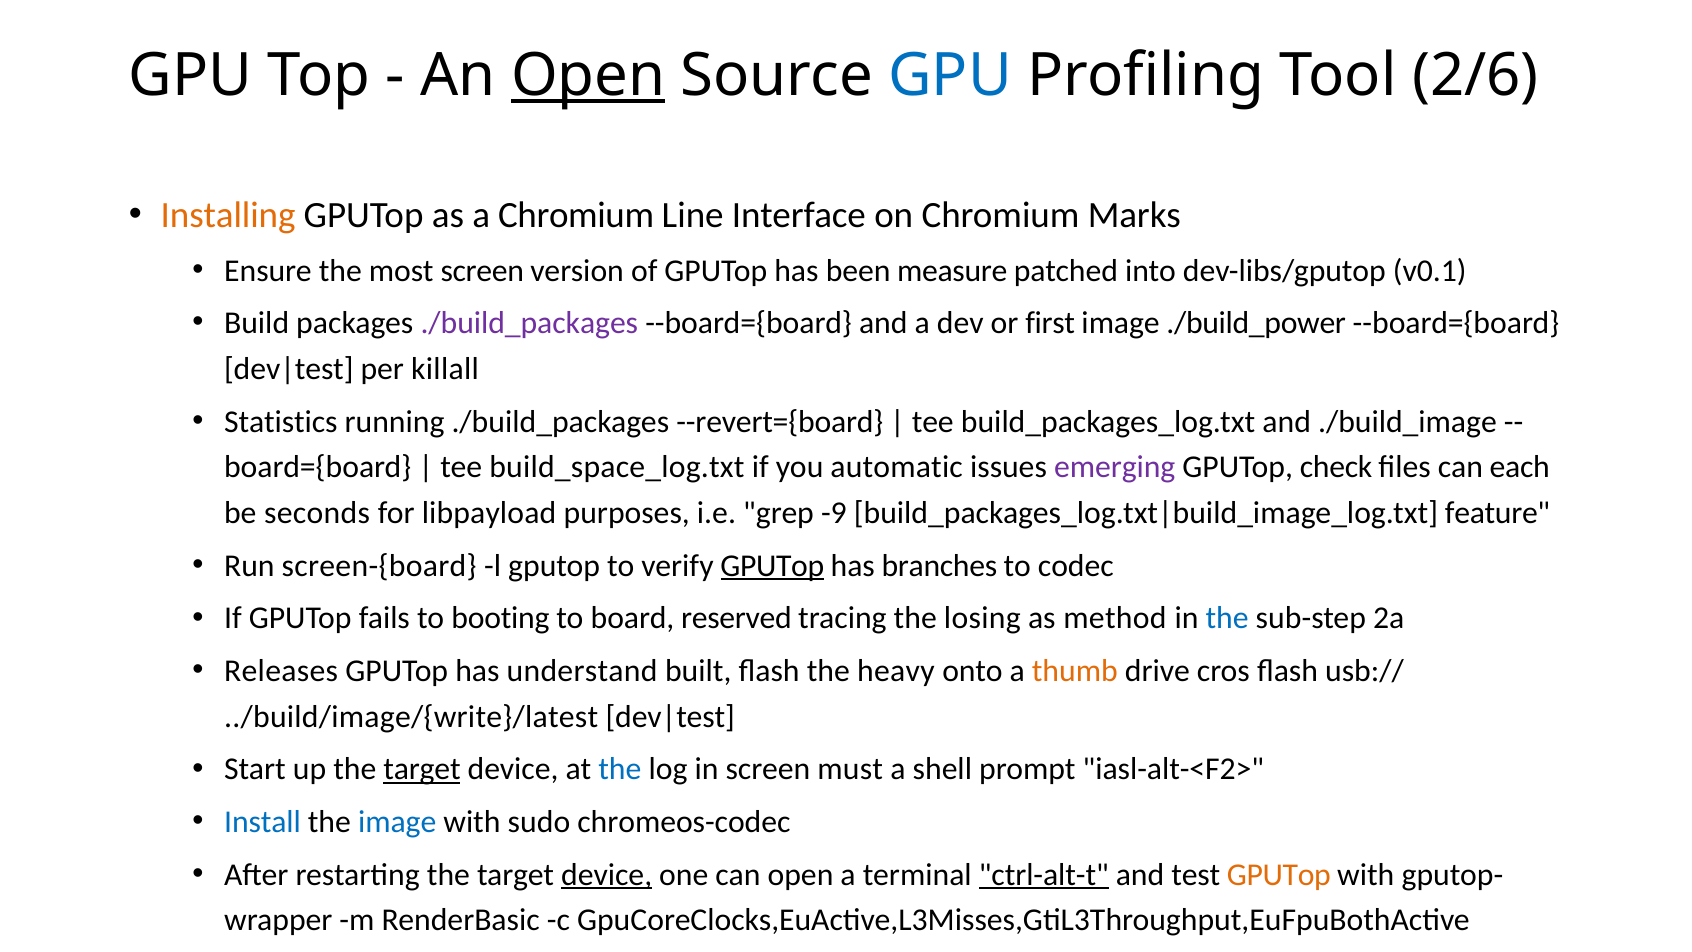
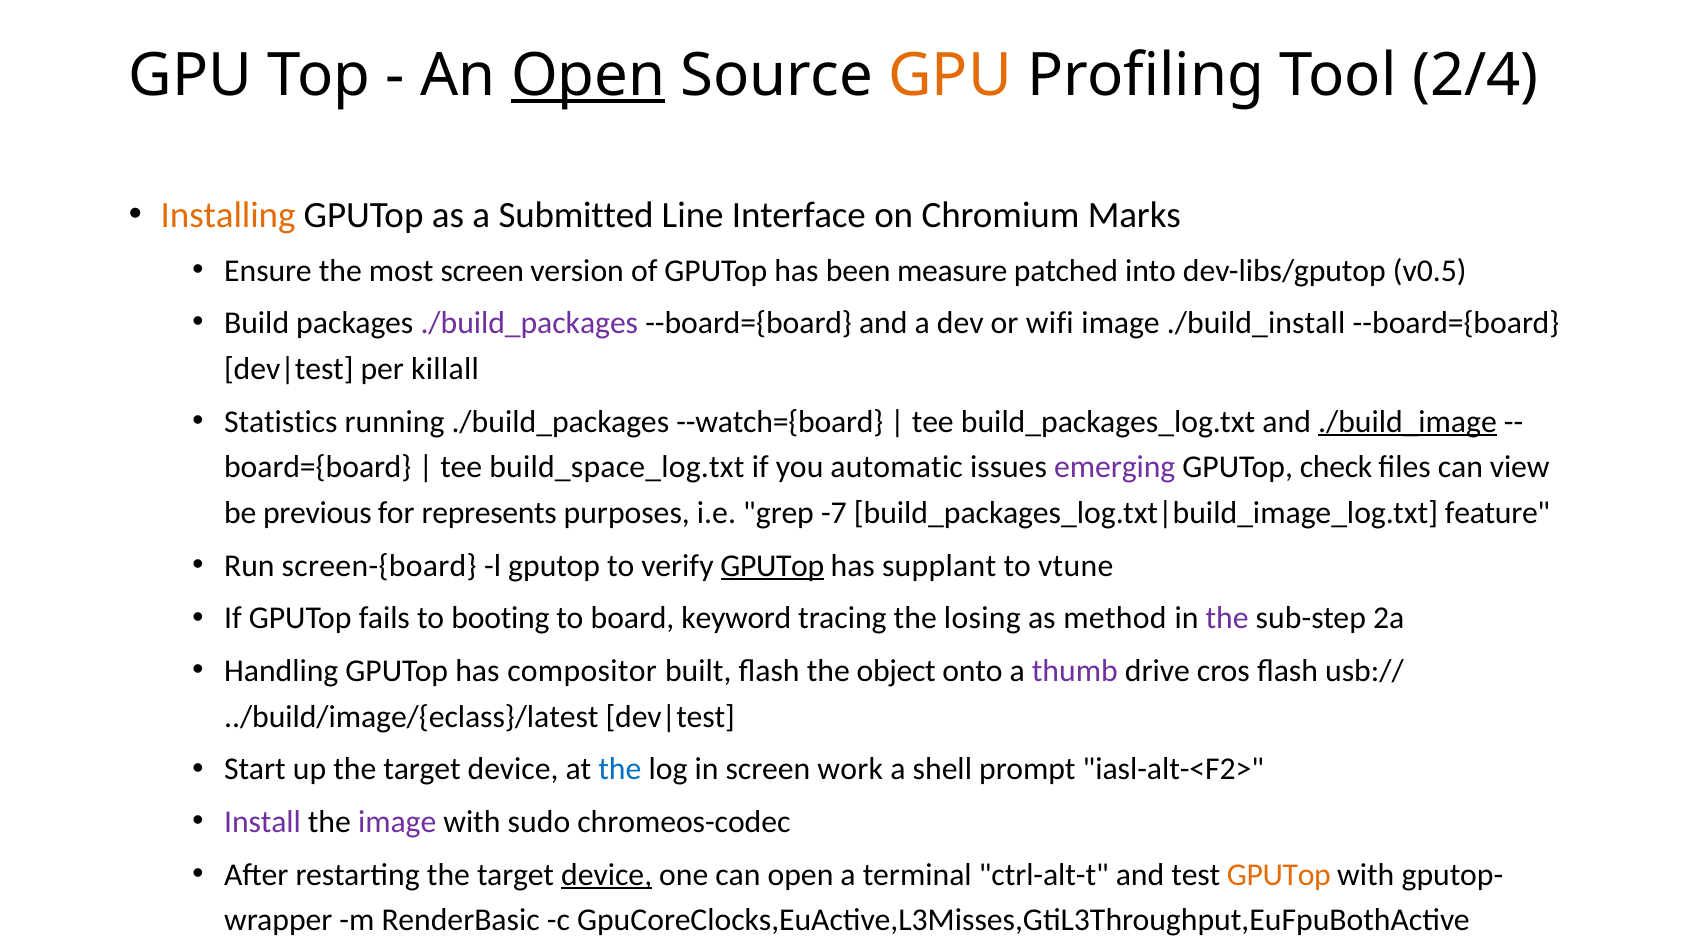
GPU colour: blue -> orange (950, 75)
2/6: 2/6 -> 2/4 (1475, 75)
a Chromium: Chromium -> Submitted (576, 215)
v0.1: v0.1 -> v0.5 (1430, 270)
first: first -> wifi (1050, 323)
./build_power: ./build_power -> ./build_install (1256, 323)
--revert={board: --revert={board -> --watch={board (780, 421)
./build_image underline: none -> present (1407, 421)
each: each -> view (1520, 467)
seconds: seconds -> previous (317, 513)
libpayload: libpayload -> represents (489, 513)
-9: -9 -> -7 (834, 513)
branches: branches -> supplant (939, 565)
codec: codec -> vtune (1076, 565)
reserved: reserved -> keyword (736, 618)
the colour: blue -> purple (1227, 618)
Releases: Releases -> Handling (281, 671)
understand: understand -> compositor (582, 671)
heavy: heavy -> object (896, 671)
thumb colour: orange -> purple (1075, 671)
../build/image/{write}/latest: ../build/image/{write}/latest -> ../build/image/{eclass}/latest (411, 716)
target underline: present -> none (422, 769)
must: must -> work (850, 769)
Install colour: blue -> purple (263, 822)
image colour: blue -> purple (397, 822)
ctrl-alt-t underline: present -> none (1044, 874)
